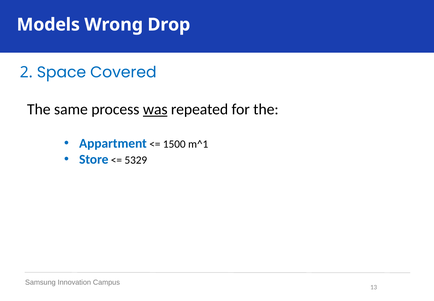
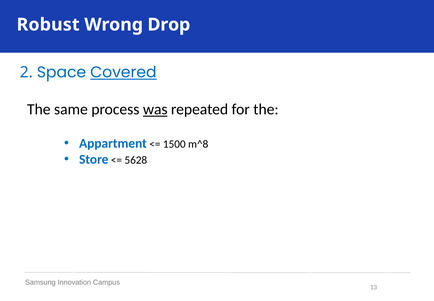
Models: Models -> Robust (48, 25)
Covered underline: none -> present (123, 72)
m^1: m^1 -> m^8 (198, 144)
5329: 5329 -> 5628 (136, 160)
